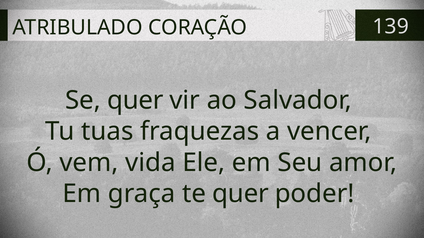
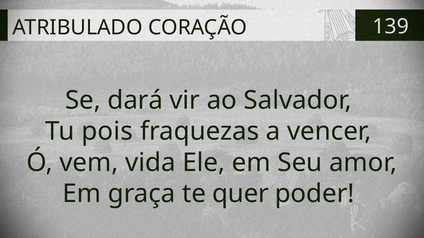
Se quer: quer -> dará (135, 101)
tuas: tuas -> pois (107, 132)
